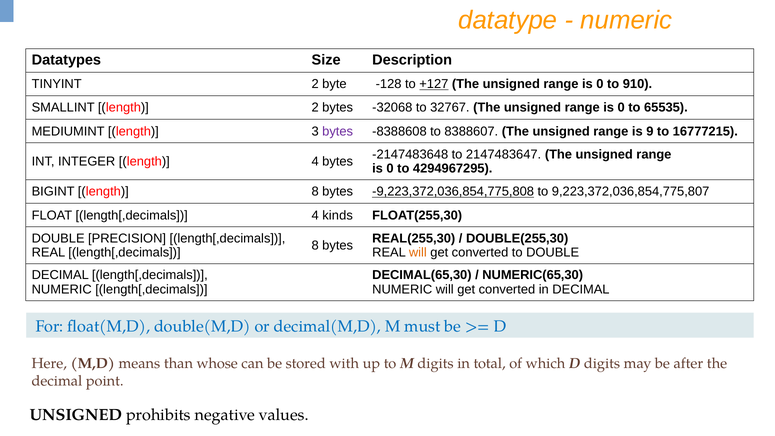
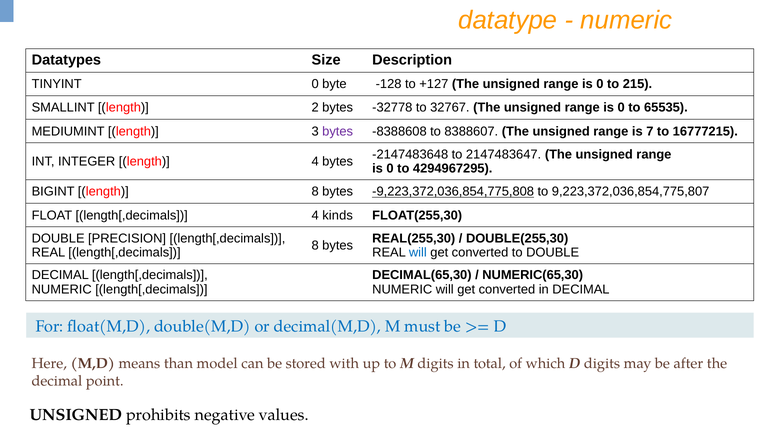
TINYINT 2: 2 -> 0 (315, 84)
+127 underline: present -> none (434, 84)
910: 910 -> 215 (637, 84)
-32068: -32068 -> -32778 (392, 108)
9: 9 -> 7 (650, 131)
will colour: orange -> blue (418, 253)
whose: whose -> model (217, 363)
